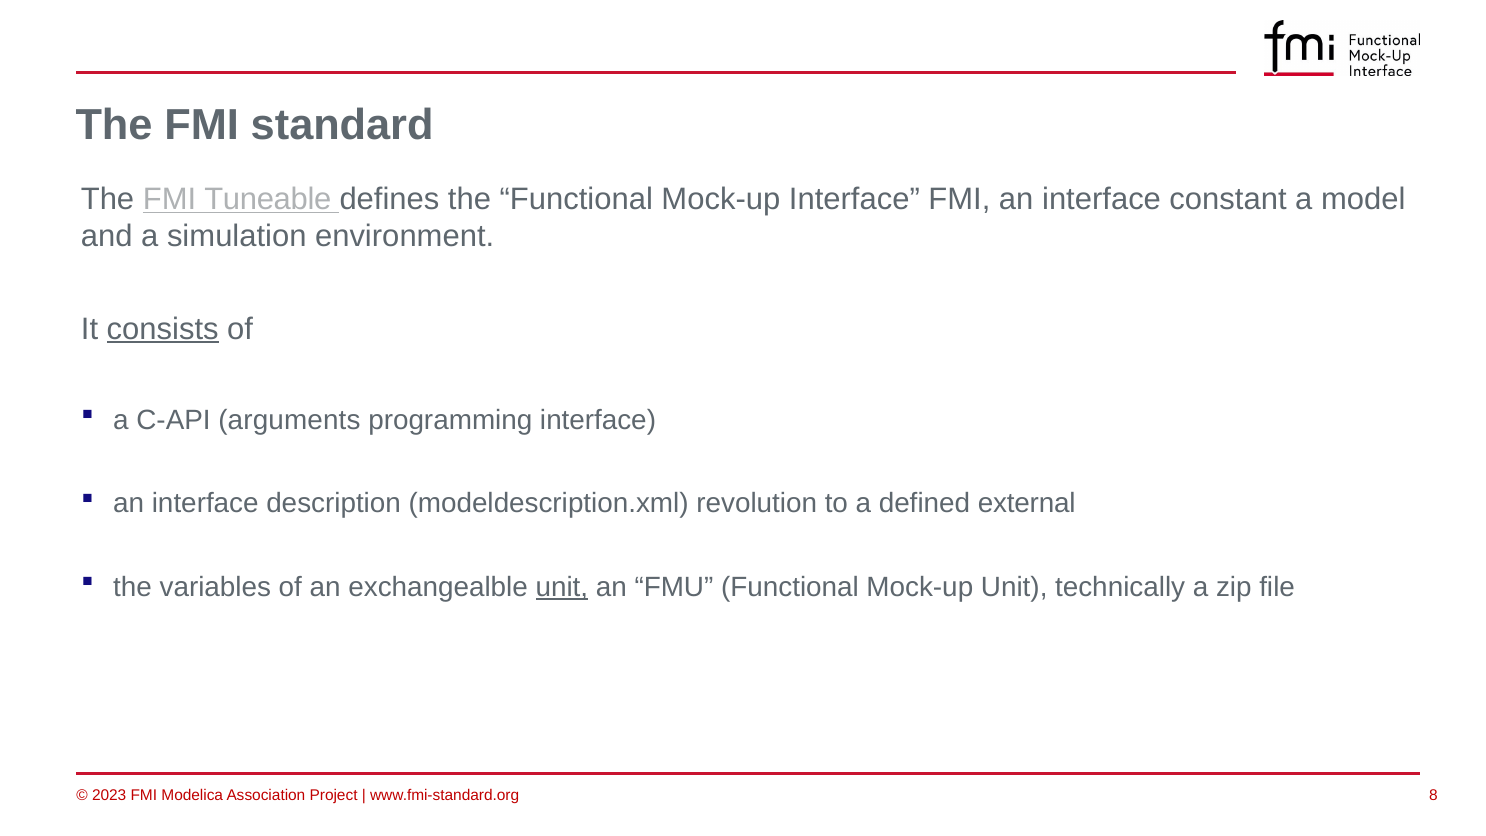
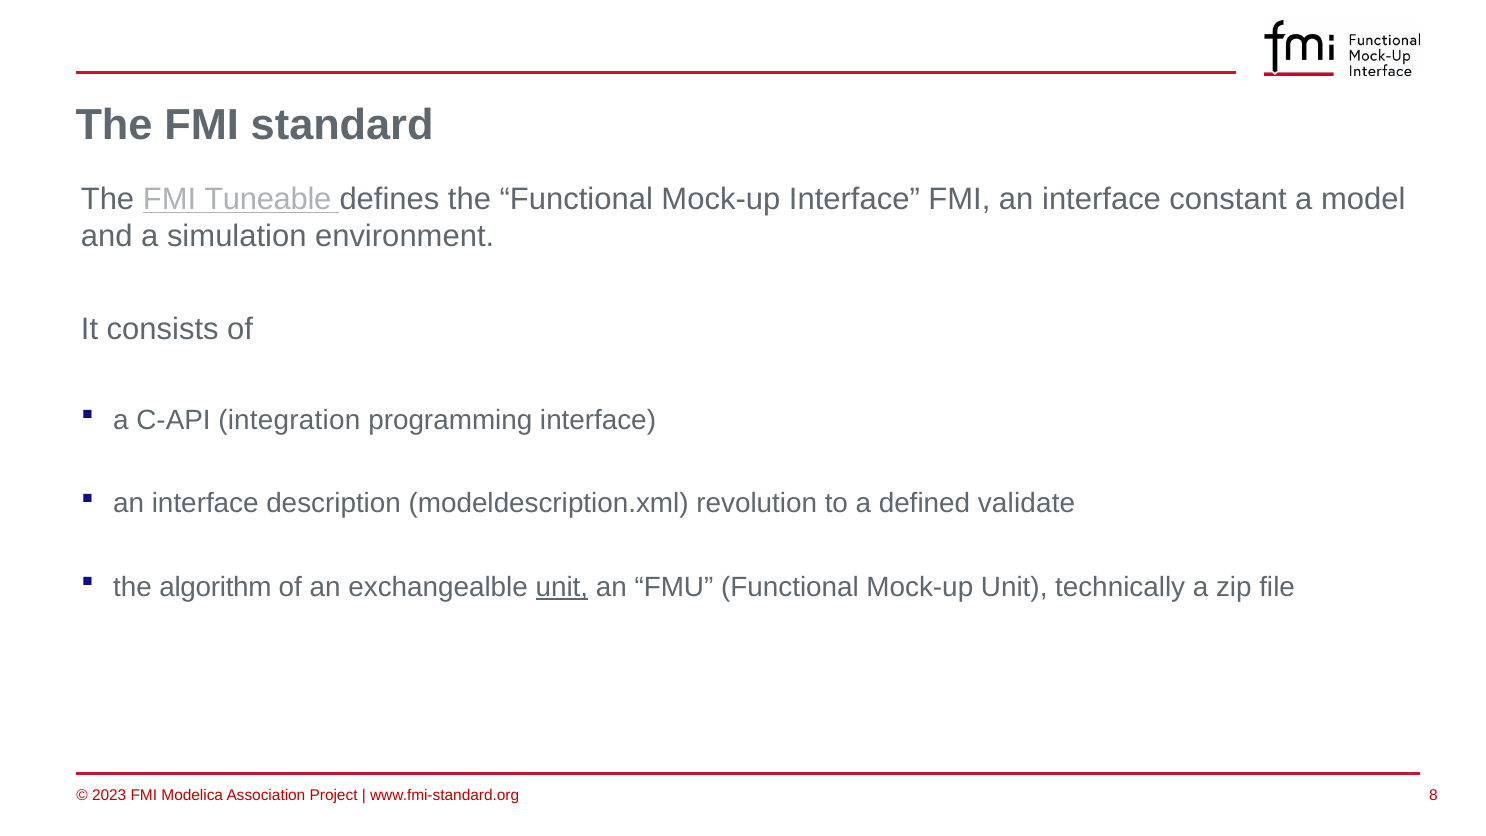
consists underline: present -> none (163, 329)
arguments: arguments -> integration (289, 420)
external: external -> validate (1026, 503)
variables: variables -> algorithm (215, 587)
